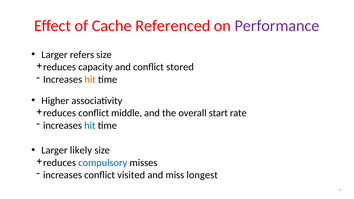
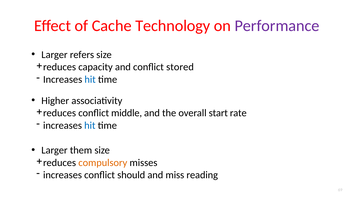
Referenced: Referenced -> Technology (173, 26)
hit colour: orange -> blue (90, 79)
likely: likely -> them (81, 150)
compulsory colour: blue -> orange (103, 163)
visited: visited -> should (131, 175)
longest: longest -> reading (202, 175)
